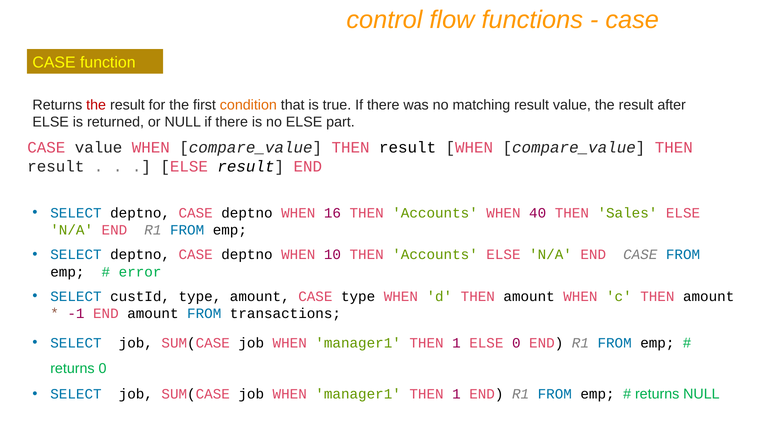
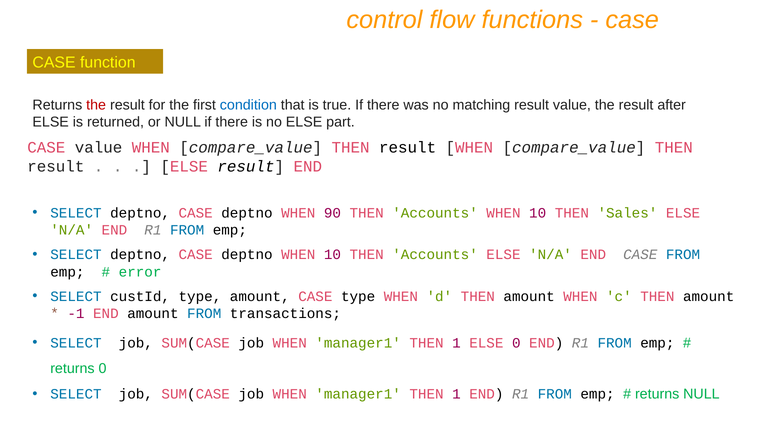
condition colour: orange -> blue (248, 105)
16: 16 -> 90 (332, 213)
Accounts WHEN 40: 40 -> 10 (538, 213)
